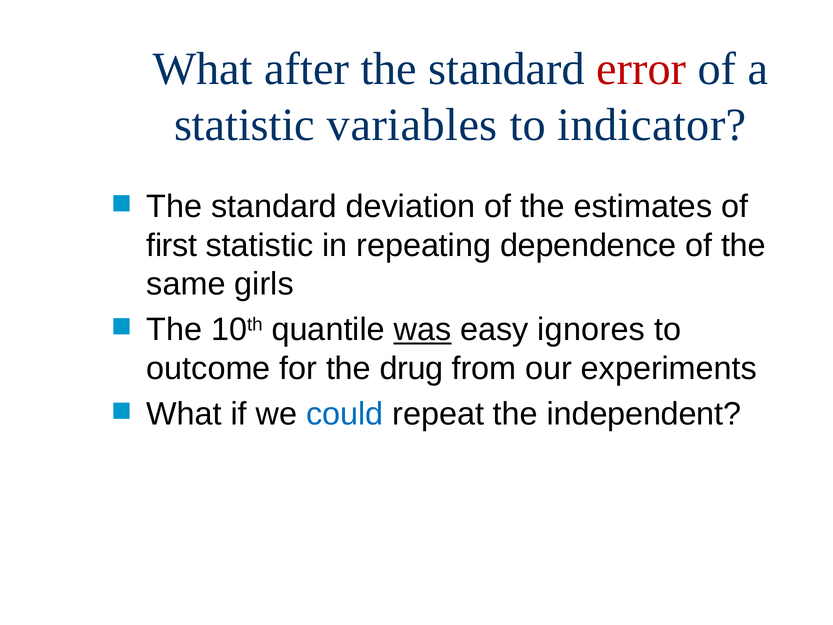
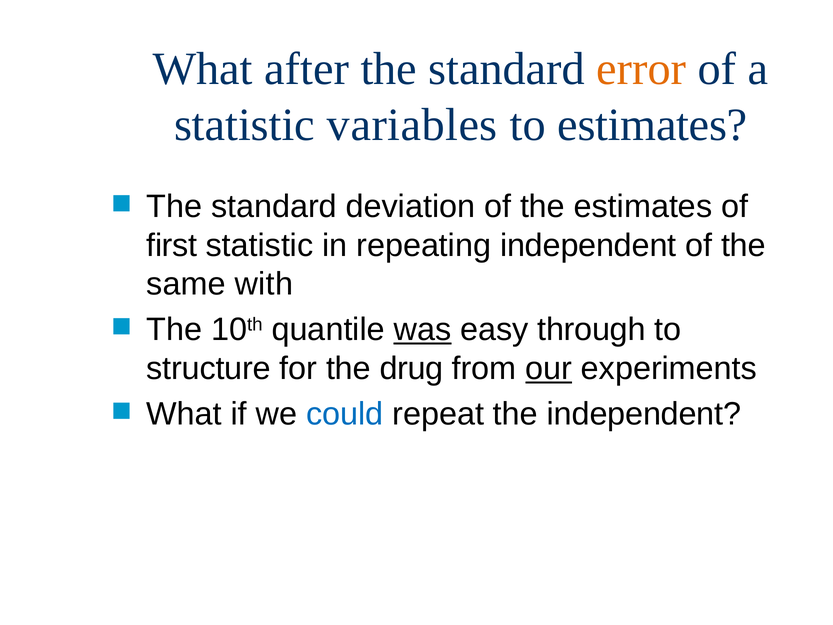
error colour: red -> orange (641, 69)
to indicator: indicator -> estimates (652, 125)
repeating dependence: dependence -> independent (588, 245)
girls: girls -> with (264, 284)
ignores: ignores -> through (591, 330)
outcome: outcome -> structure (209, 368)
our underline: none -> present (549, 368)
